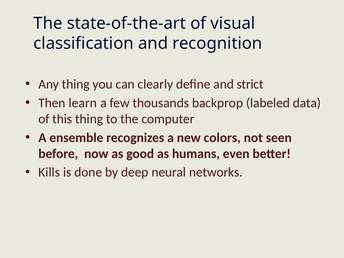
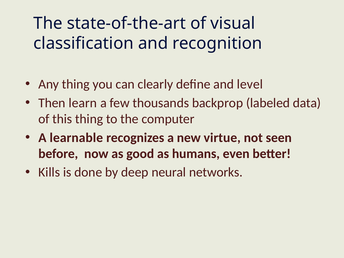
strict: strict -> level (250, 84)
ensemble: ensemble -> learnable (76, 138)
colors: colors -> virtue (222, 138)
